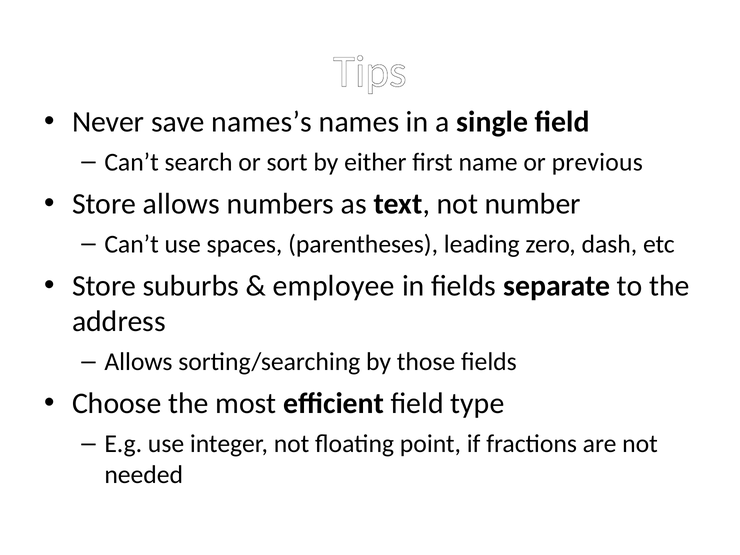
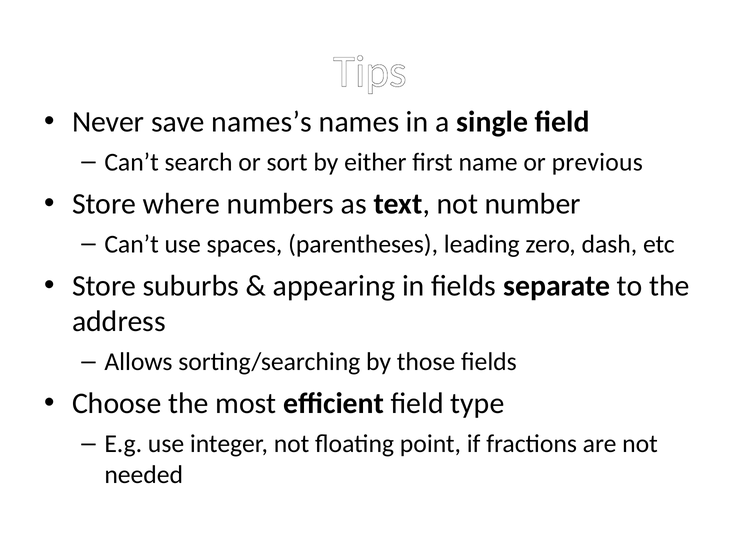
Store allows: allows -> where (181, 204)
employee: employee -> appearing (334, 286)
